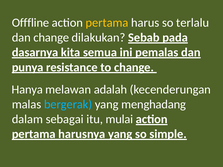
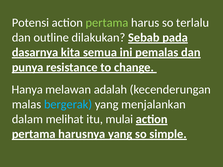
Offfline: Offfline -> Potensi (30, 23)
pertama colour: yellow -> light green (107, 23)
dan change: change -> outline (51, 38)
menghadang: menghadang -> menjalankan (154, 105)
sebagai: sebagai -> melihat (65, 119)
